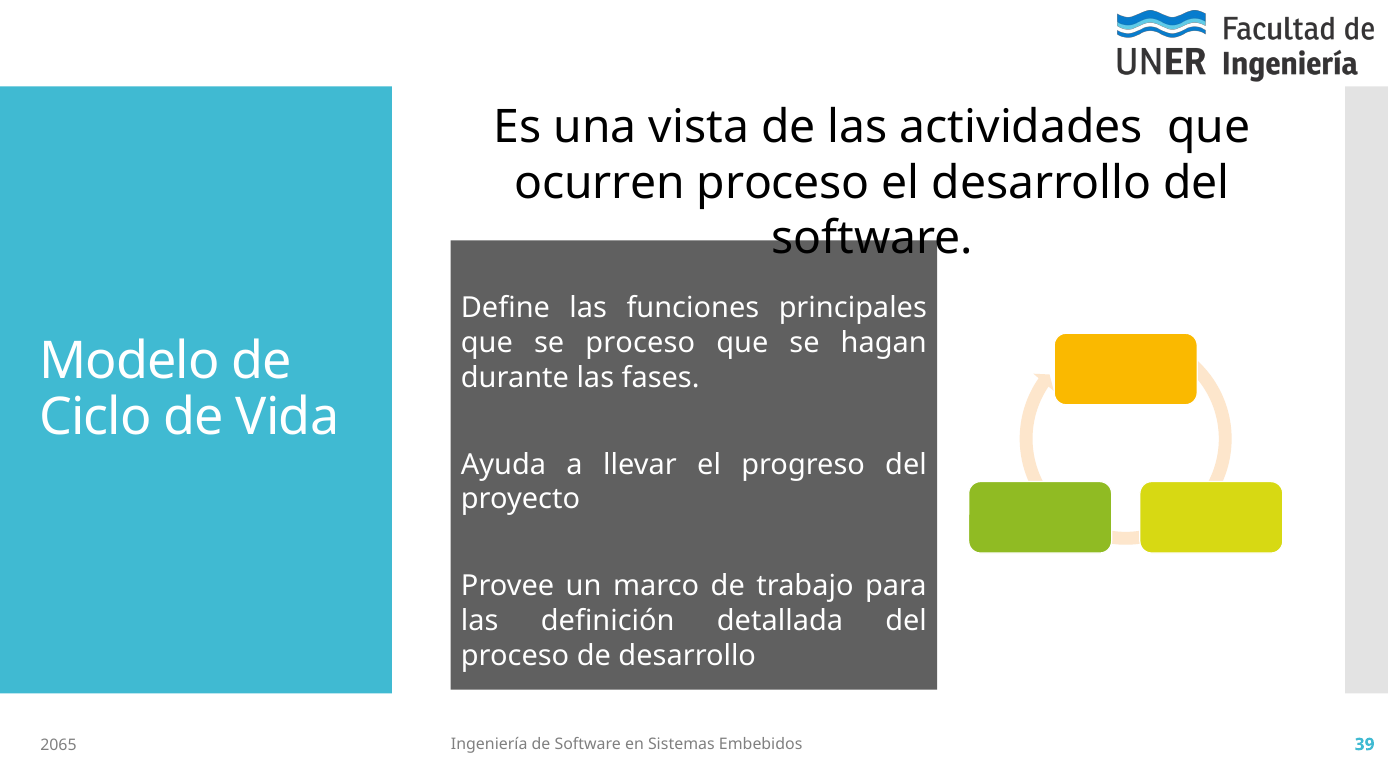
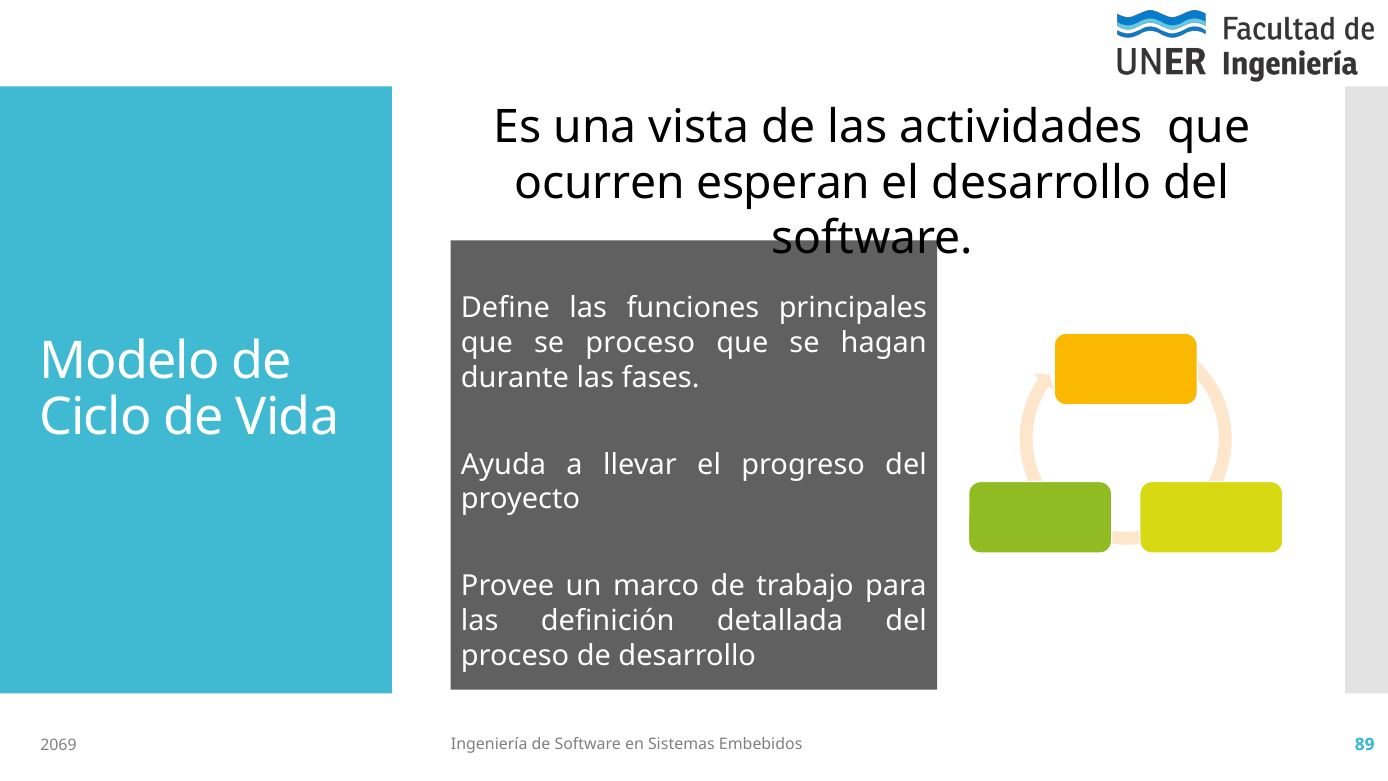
ocurren proceso: proceso -> esperan (783, 183)
39: 39 -> 89 (1365, 744)
2065: 2065 -> 2069 (58, 745)
